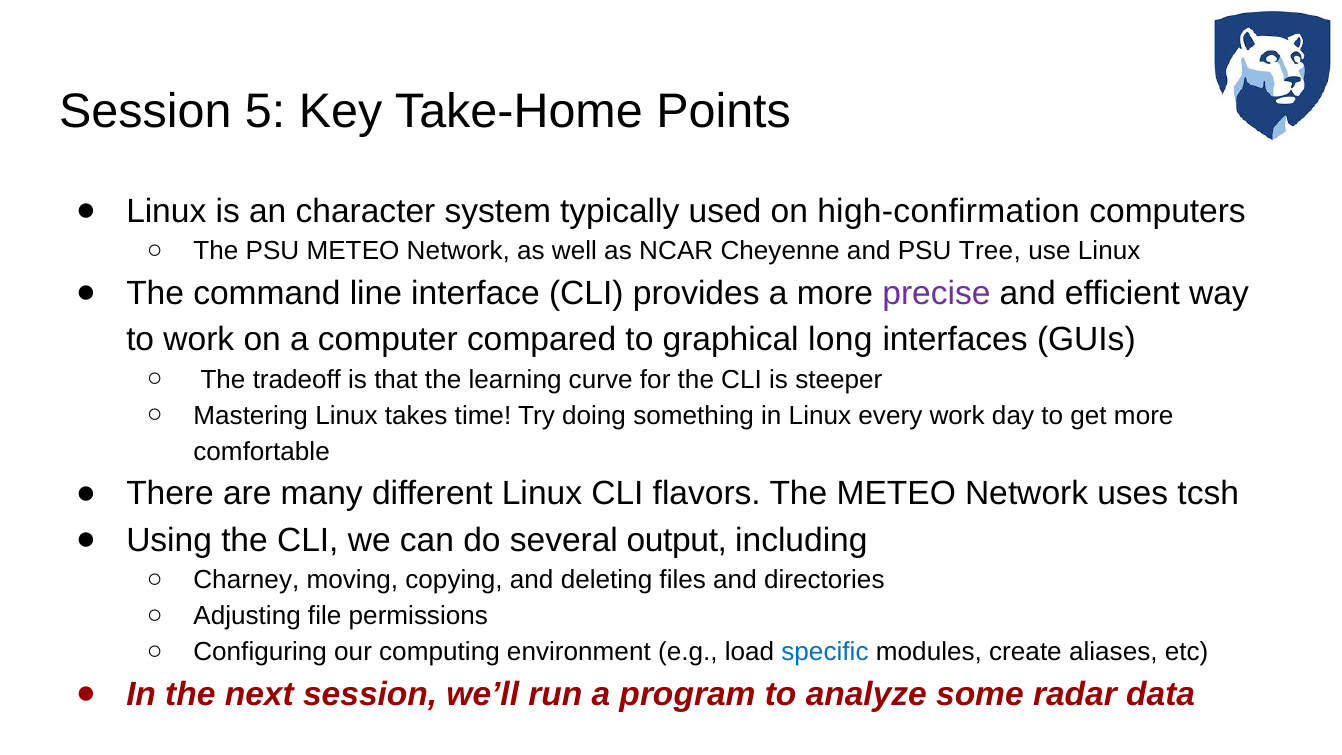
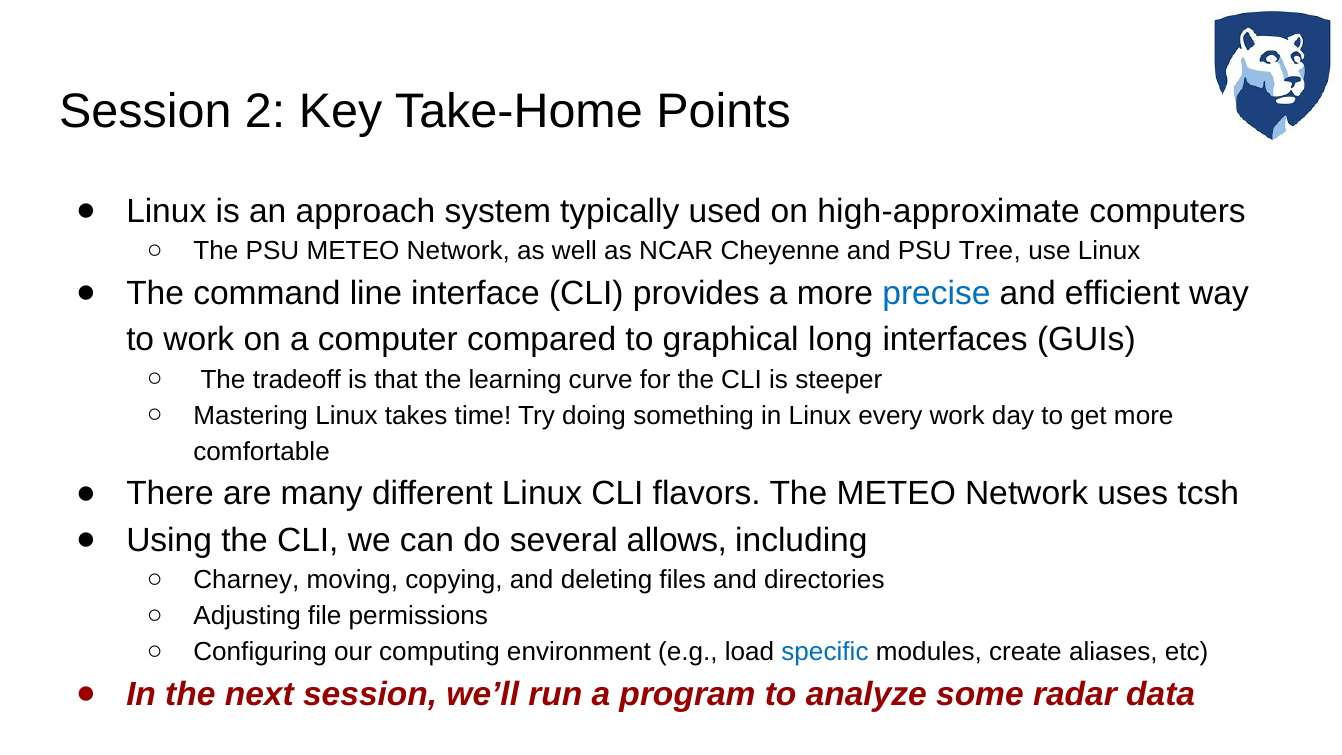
5: 5 -> 2 (265, 111)
character: character -> approach (365, 211)
high-confirmation: high-confirmation -> high-approximate (949, 211)
precise colour: purple -> blue (936, 293)
output: output -> allows (677, 540)
